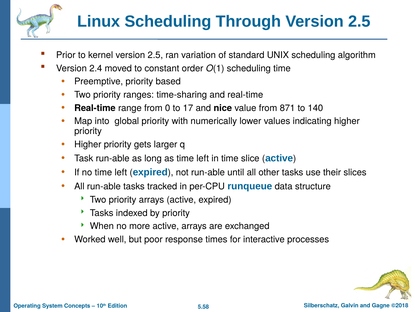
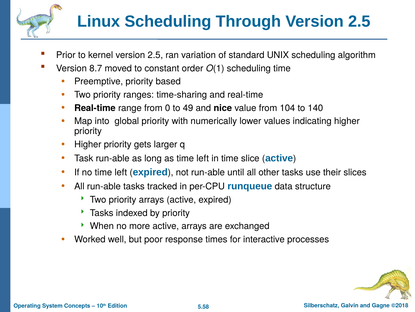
2.4: 2.4 -> 8.7 (96, 68)
17: 17 -> 49 (188, 108)
871: 871 -> 104 (287, 108)
